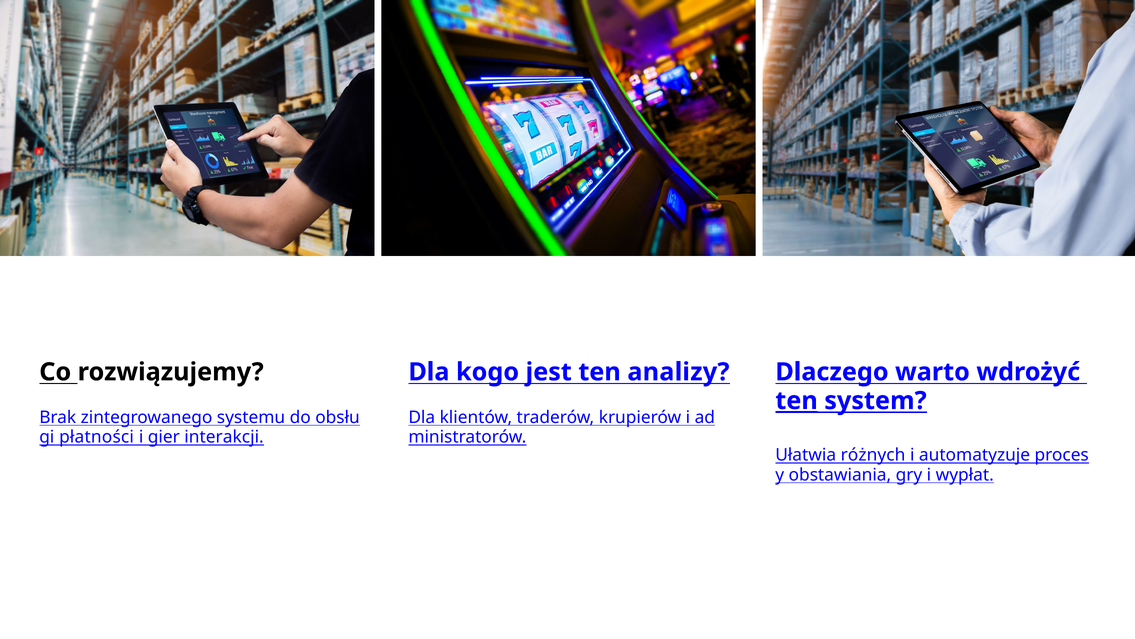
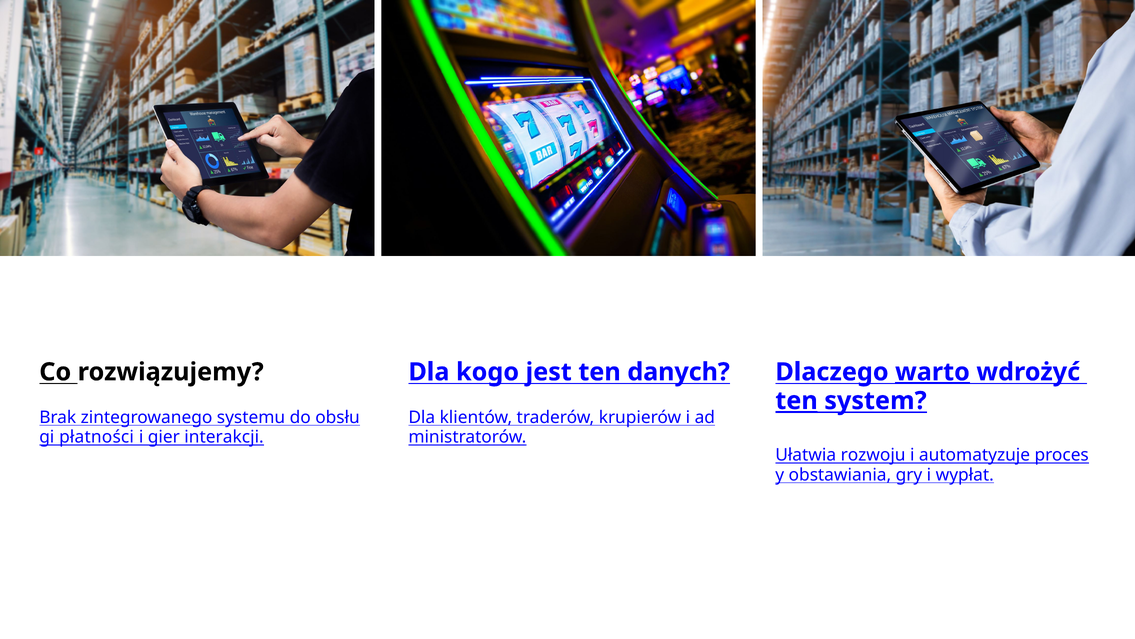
analizy: analizy -> danych (679, 372)
warto underline: none -> present (932, 372)
różnych: różnych -> rozwoju (873, 455)
